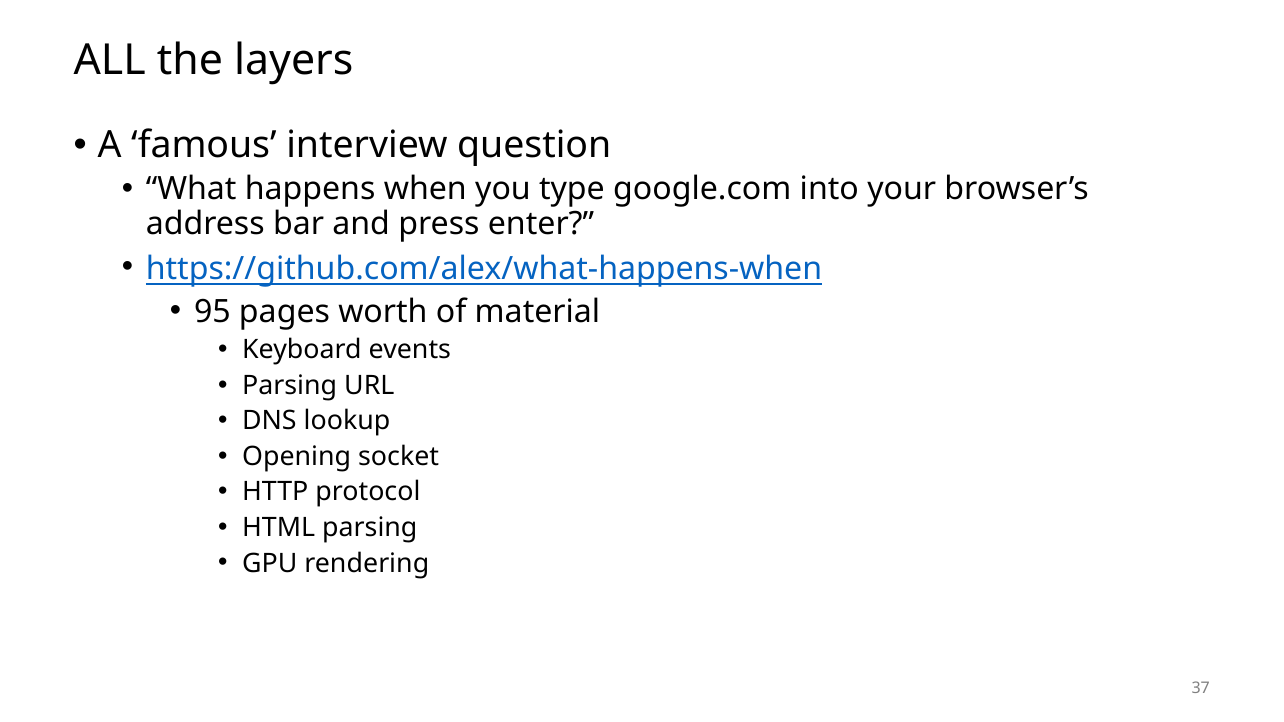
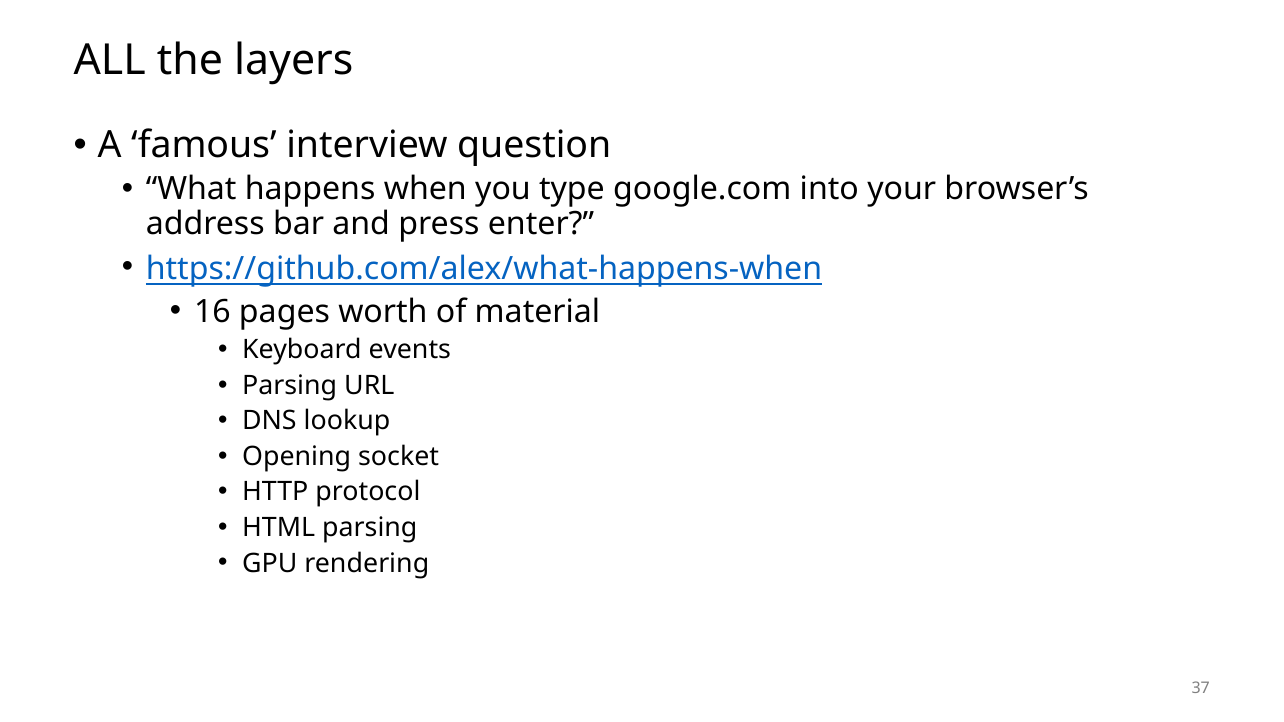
95: 95 -> 16 (212, 312)
